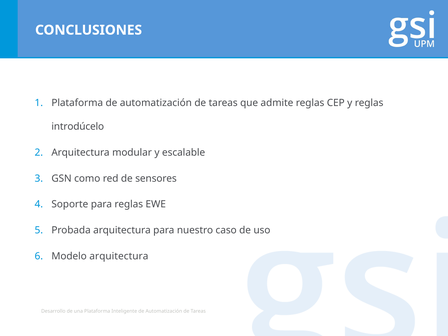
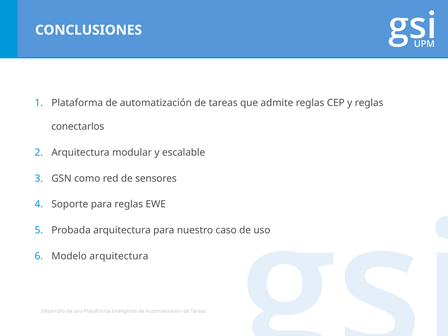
introdúcelo: introdúcelo -> conectarlos (78, 127)
